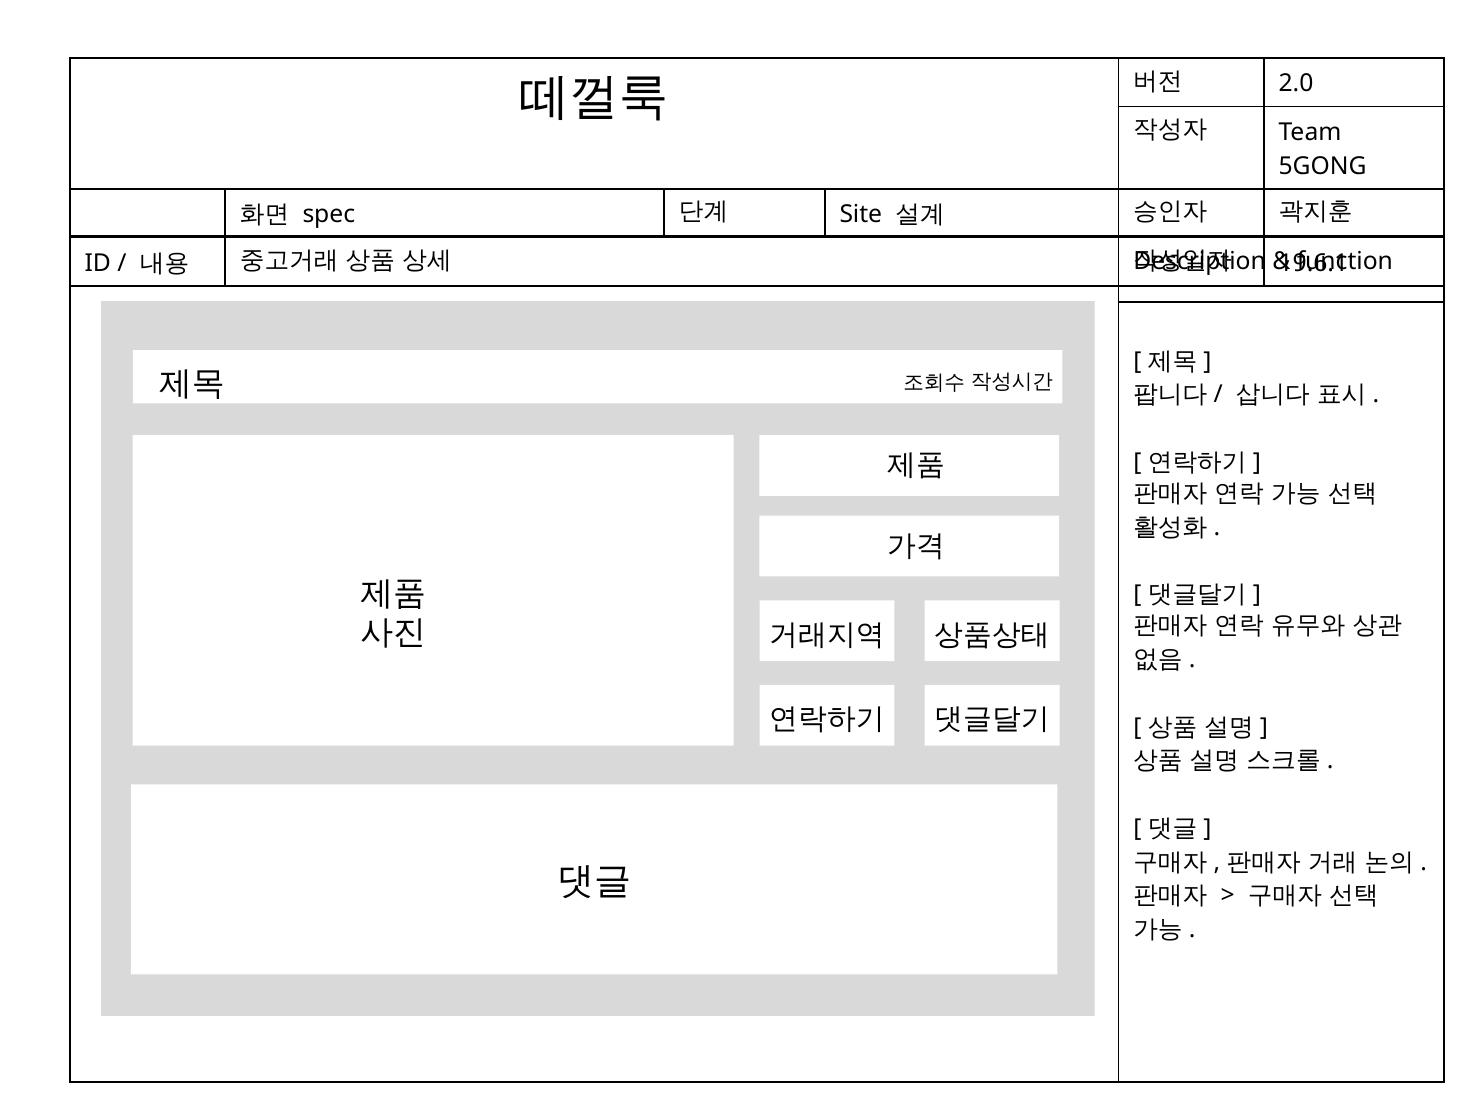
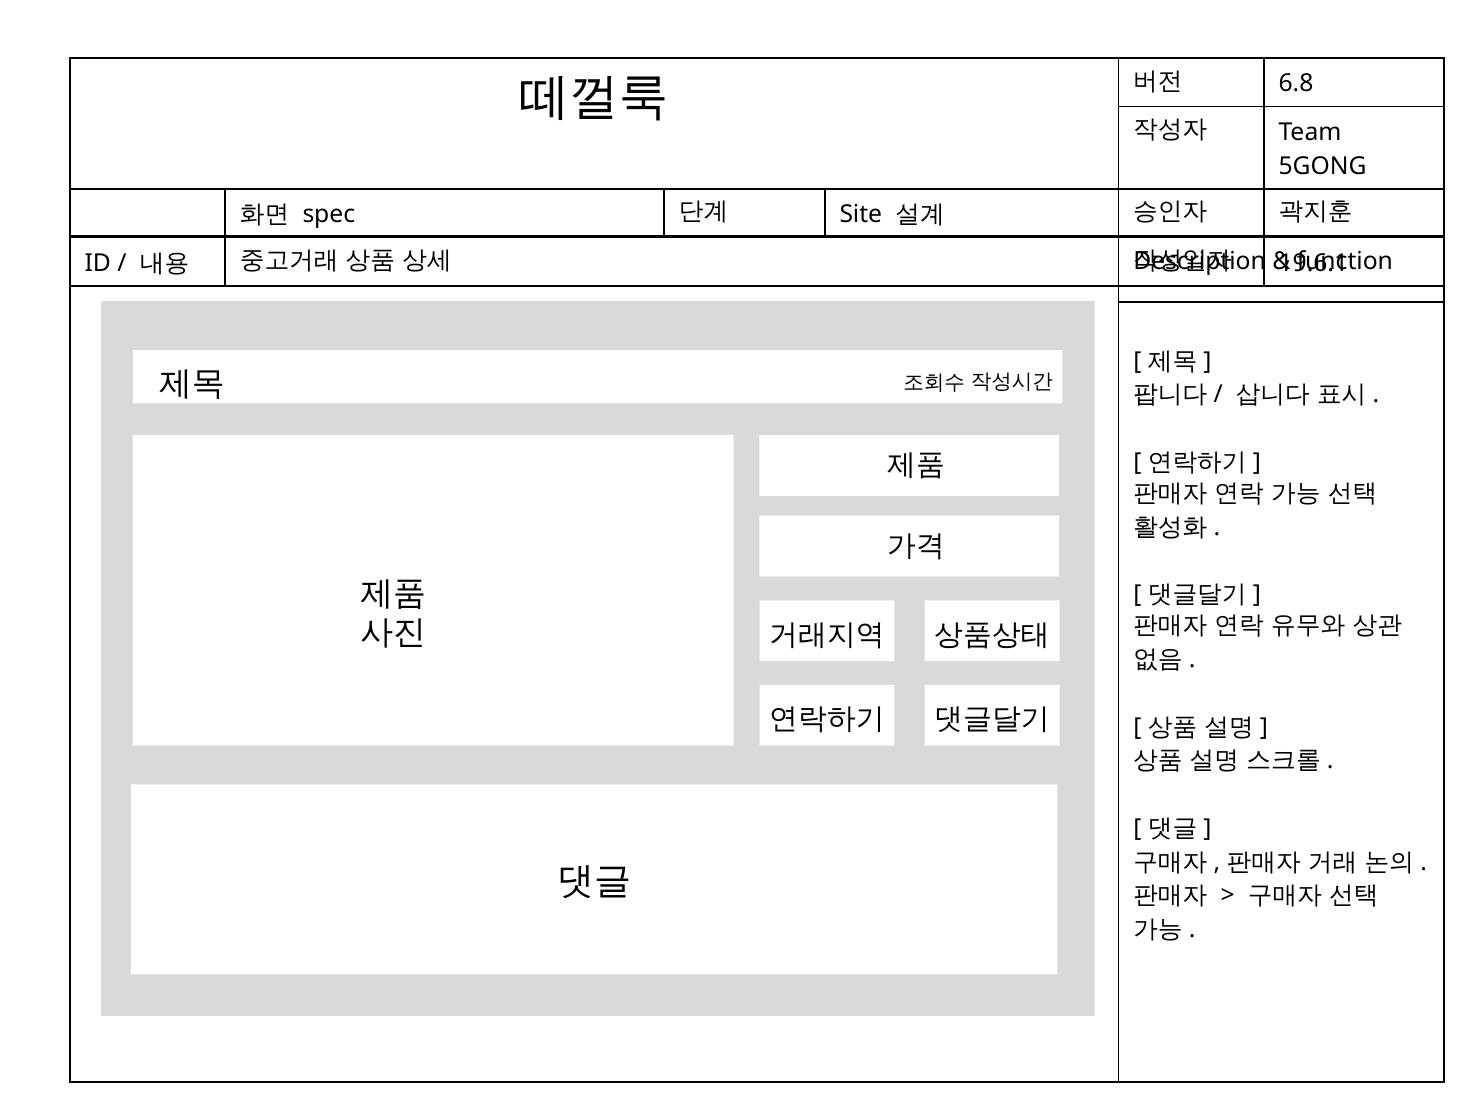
2.0: 2.0 -> 6.8 (1296, 84)
